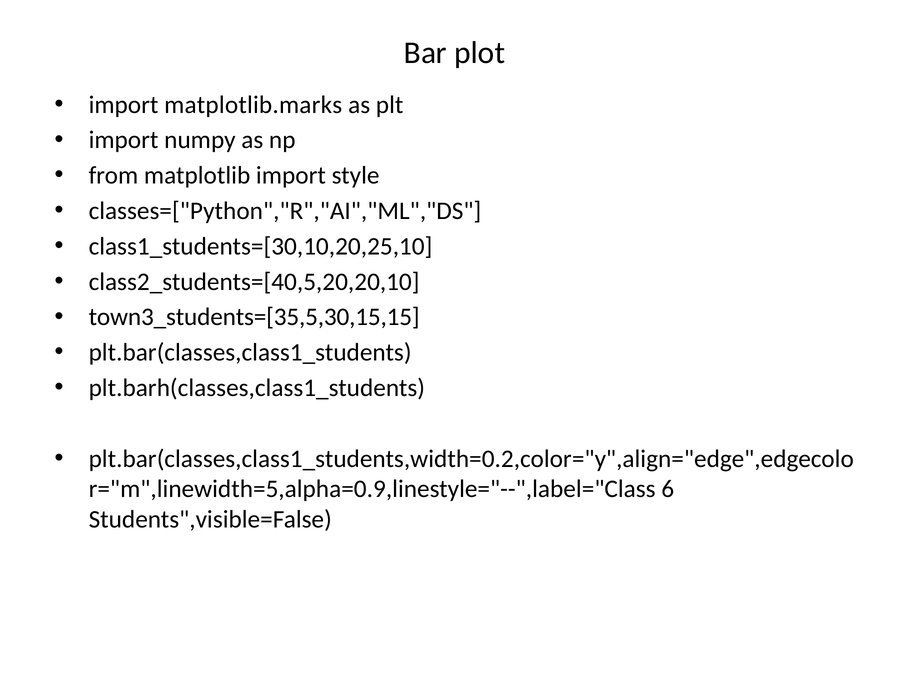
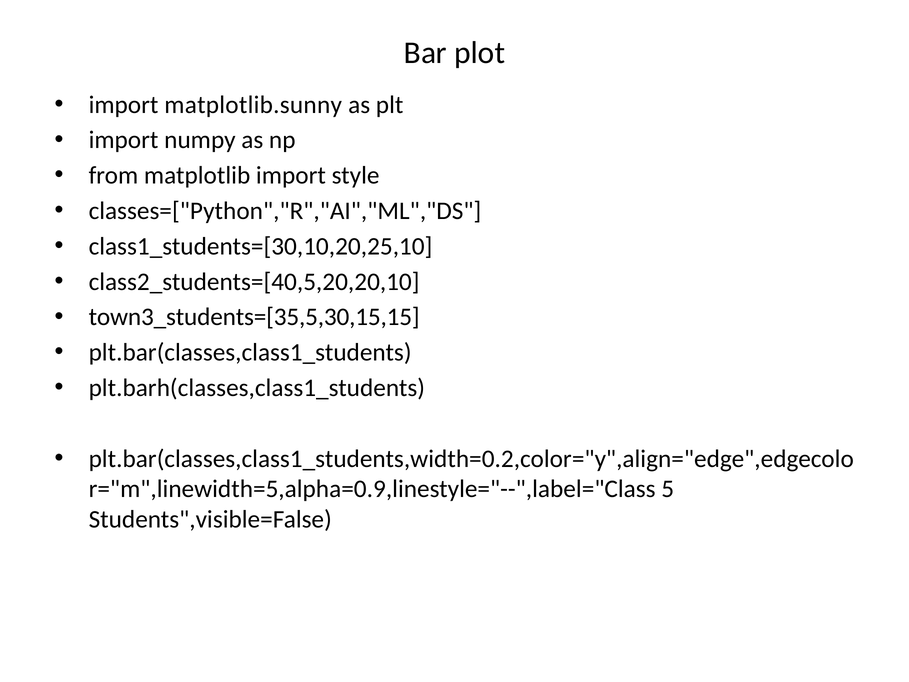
matplotlib.marks: matplotlib.marks -> matplotlib.sunny (253, 105)
6: 6 -> 5 (668, 489)
